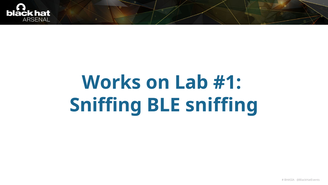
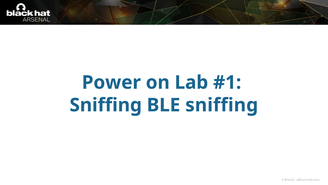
Works: Works -> Power (111, 82)
